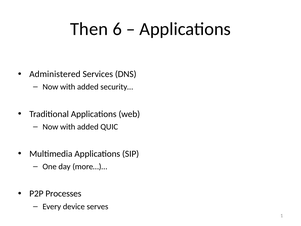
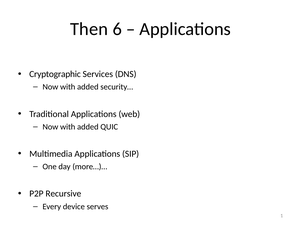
Administered: Administered -> Cryptographic (55, 74)
Processes: Processes -> Recursive (63, 193)
